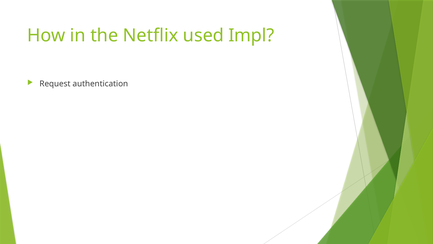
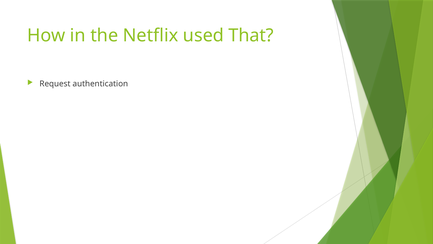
Impl: Impl -> That (251, 35)
